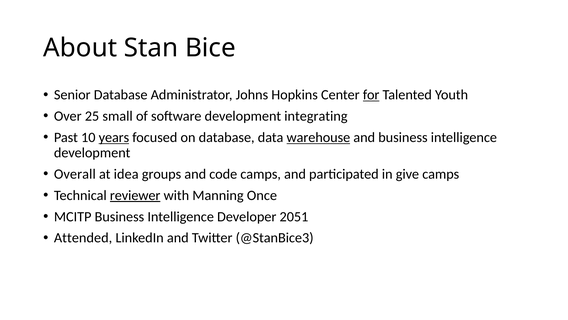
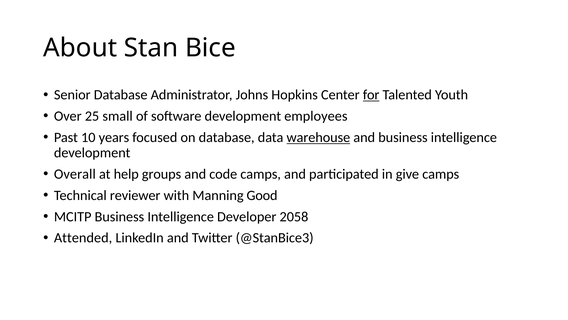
integrating: integrating -> employees (316, 116)
years underline: present -> none (114, 137)
idea: idea -> help (126, 174)
reviewer underline: present -> none (135, 195)
Once: Once -> Good (262, 195)
2051: 2051 -> 2058 (294, 216)
